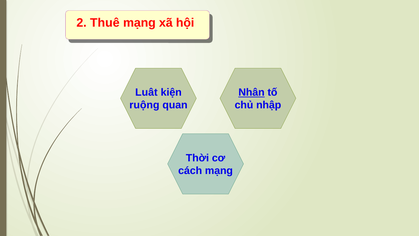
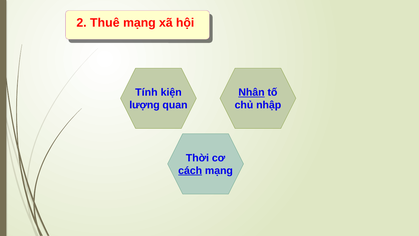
Luât: Luât -> Tính (146, 92)
ruộng: ruộng -> lượng (144, 105)
cách underline: none -> present (190, 170)
